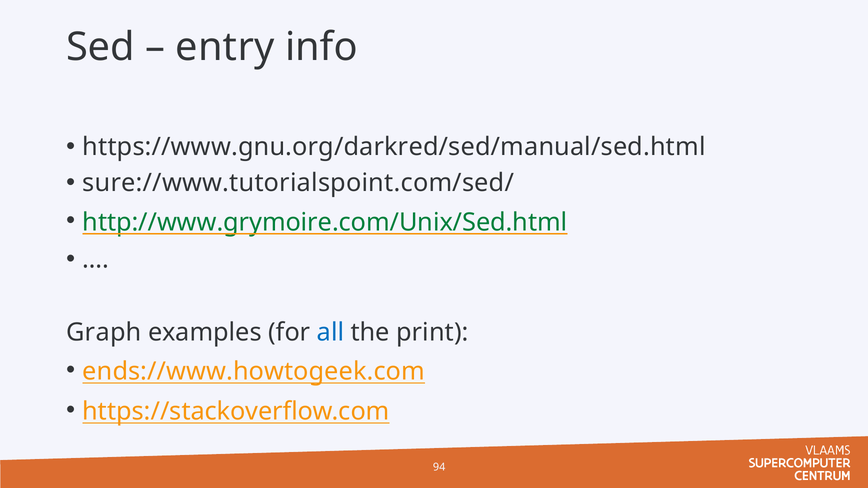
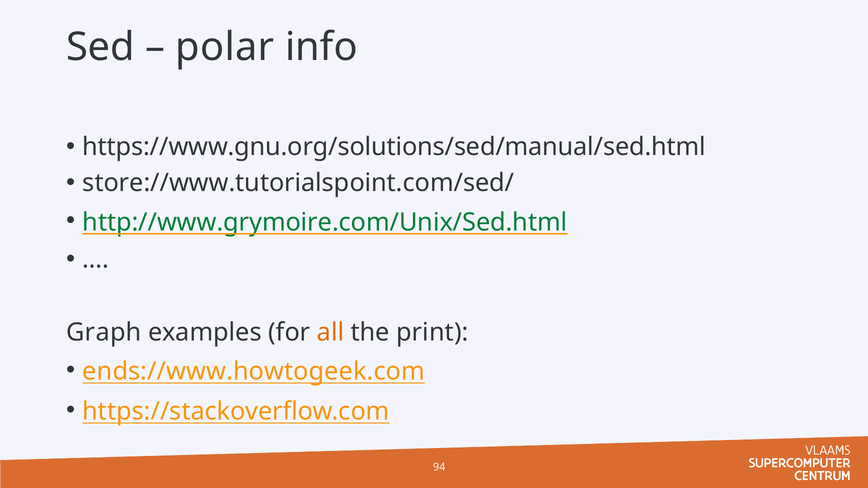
entry: entry -> polar (225, 47)
https://www.gnu.org/darkred/sed/manual/sed.html: https://www.gnu.org/darkred/sed/manual/sed.html -> https://www.gnu.org/solutions/sed/manual/sed.html (394, 147)
sure://www.tutorialspoint.com/sed/: sure://www.tutorialspoint.com/sed/ -> store://www.tutorialspoint.com/sed/ (298, 183)
all colour: blue -> orange (330, 332)
